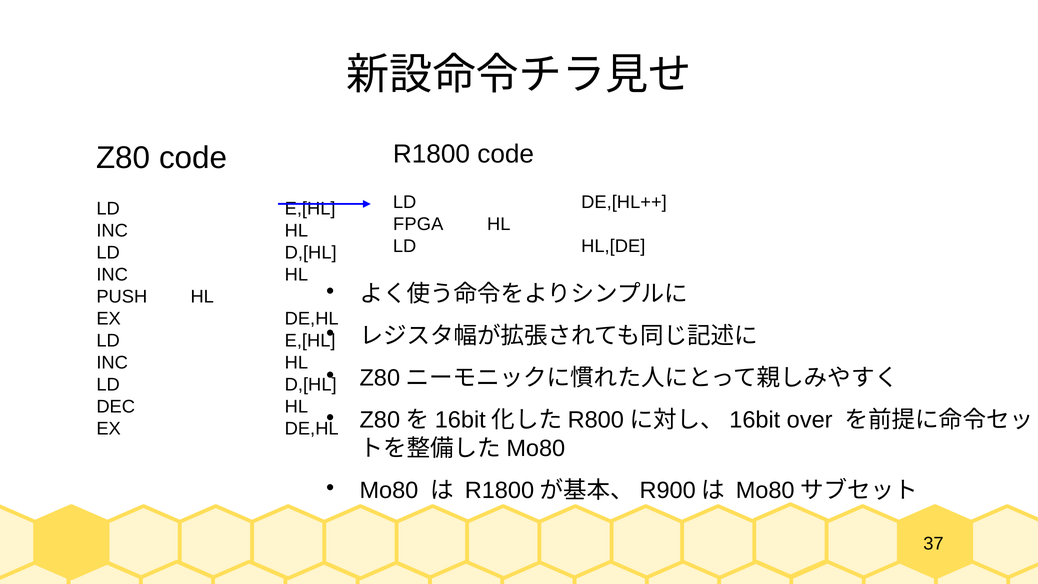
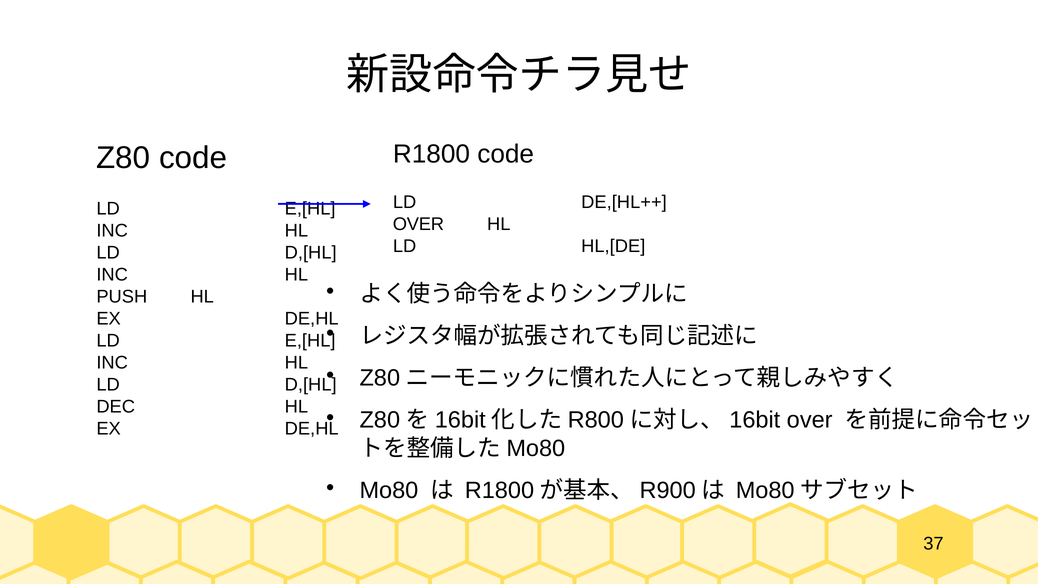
FPGA: FPGA -> OVER (418, 224)
